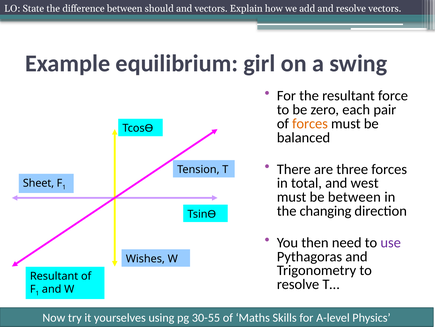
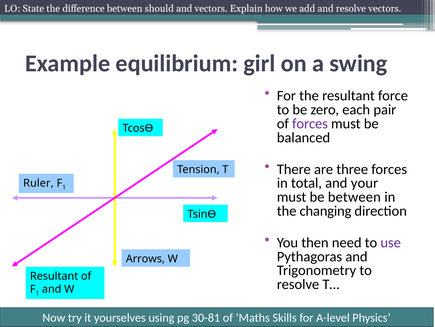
forces colour: orange -> purple (310, 123)
west: west -> your (365, 183)
Sheet: Sheet -> Ruler (38, 183)
Wishes: Wishes -> Arrows (145, 258)
30-55: 30-55 -> 30-81 (206, 317)
